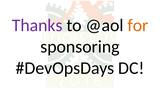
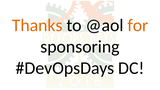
Thanks colour: purple -> orange (37, 25)
